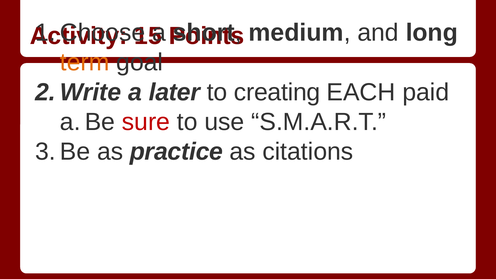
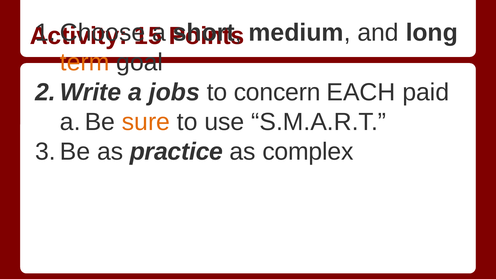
later: later -> jobs (174, 92)
creating: creating -> concern (277, 92)
sure colour: red -> orange (146, 122)
citations: citations -> complex (308, 152)
